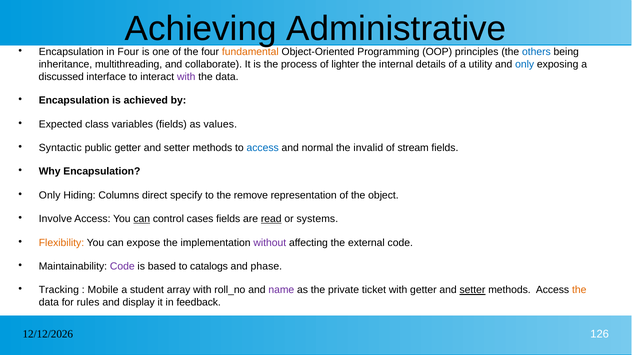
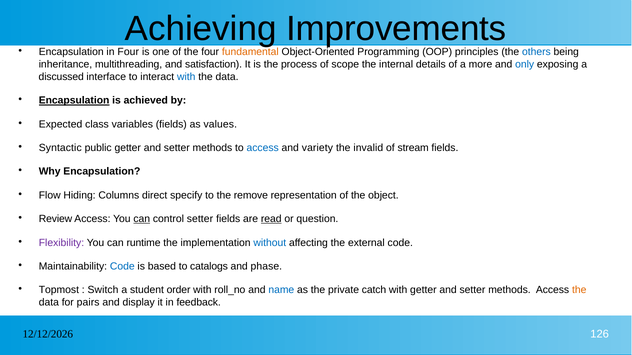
Administrative: Administrative -> Improvements (396, 29)
collaborate: collaborate -> satisfaction (214, 65)
lighter: lighter -> scope (345, 65)
utility: utility -> more (480, 65)
with colour: purple -> blue (186, 77)
Encapsulation underline: none -> present (74, 101)
normal: normal -> variety (317, 148)
Only: Only -> Flow (50, 196)
Involve: Involve -> Review (55, 219)
control cases: cases -> setter (200, 219)
systems: systems -> question (317, 219)
Flexibility colour: orange -> purple (61, 243)
expose: expose -> runtime (144, 243)
without colour: purple -> blue (270, 243)
Code colour: purple -> blue (122, 267)
Tracking: Tracking -> Topmost (59, 290)
Mobile: Mobile -> Switch (103, 290)
array: array -> order (179, 290)
name colour: purple -> blue (281, 290)
ticket: ticket -> catch (374, 290)
setter underline: present -> none (472, 290)
rules: rules -> pairs (88, 303)
